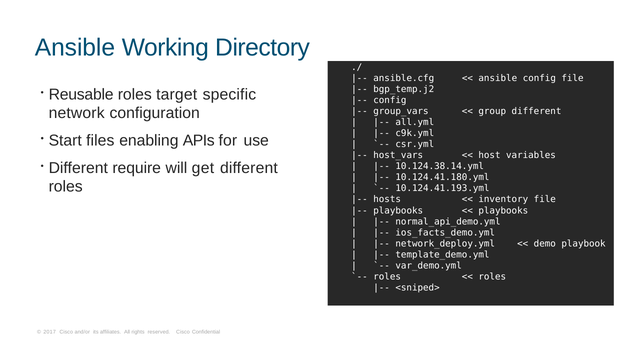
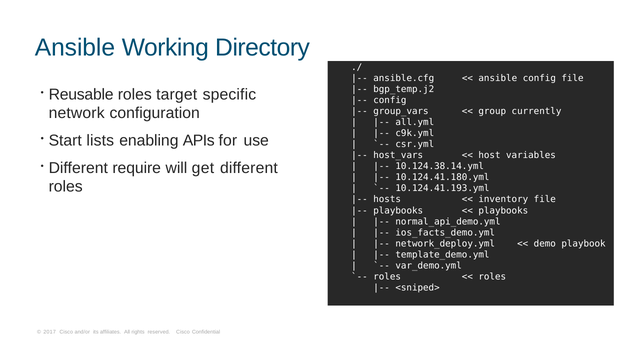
group different: different -> currently (536, 111)
files: files -> lists (100, 141)
